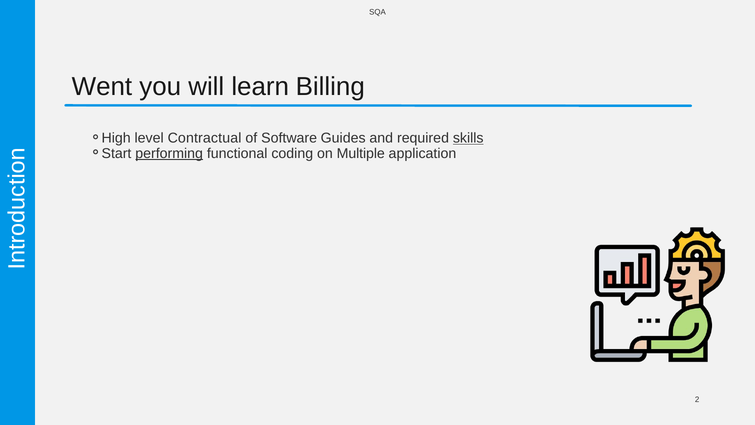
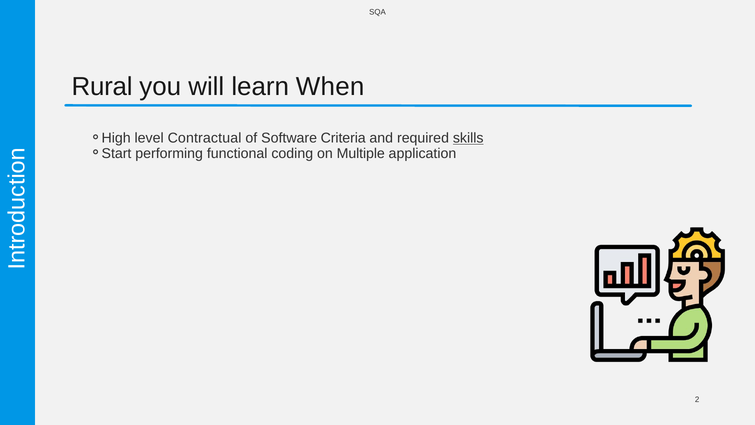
Went: Went -> Rural (102, 87)
Billing: Billing -> When (330, 87)
Guides: Guides -> Criteria (343, 138)
performing underline: present -> none (169, 153)
